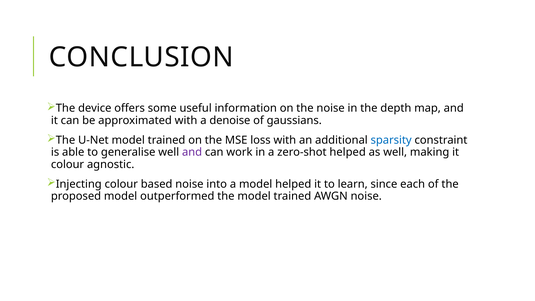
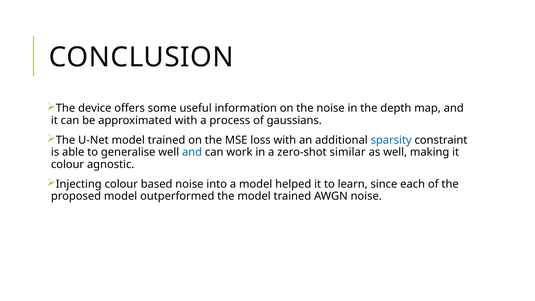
denoise: denoise -> process (230, 120)
and colour: purple -> blue (192, 152)
zero-shot helped: helped -> similar (348, 152)
